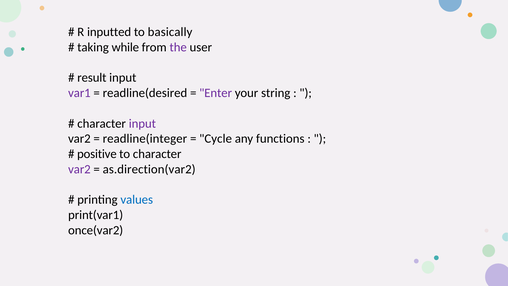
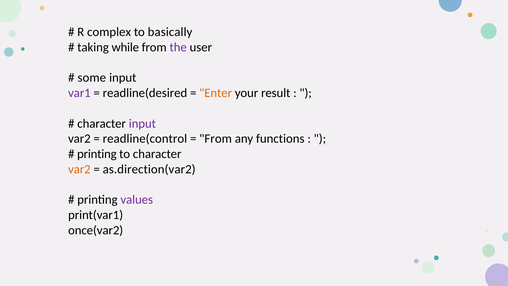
inputted: inputted -> complex (109, 32)
result: result -> some (92, 78)
Enter colour: purple -> orange (216, 93)
string: string -> result (276, 93)
readline(integer: readline(integer -> readline(control (145, 139)
Cycle: Cycle -> From (216, 139)
positive: positive -> printing (97, 154)
var2 colour: purple -> orange (79, 169)
values colour: blue -> purple (137, 200)
